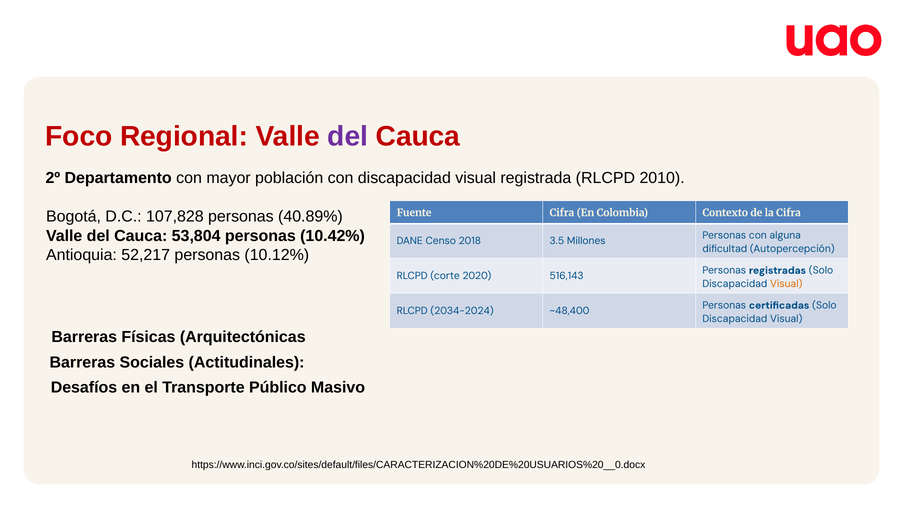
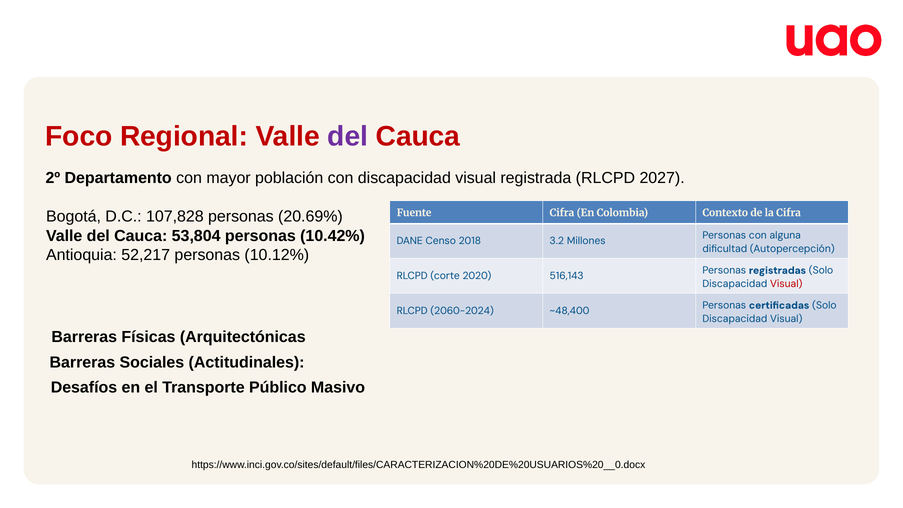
2010: 2010 -> 2027 (662, 178)
40.89%: 40.89% -> 20.69% (310, 217)
3.5: 3.5 -> 3.2 (557, 241)
Visual colour: orange -> red (786, 284)
2034-2024: 2034-2024 -> 2060-2024 (462, 311)
